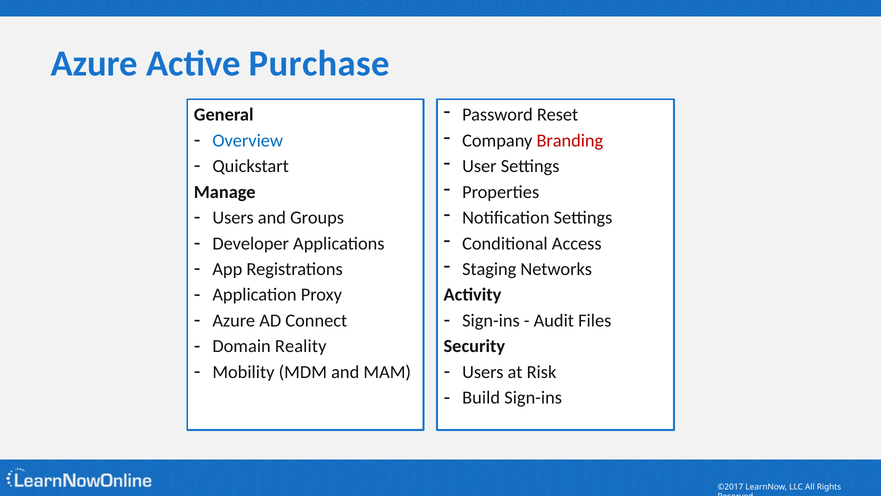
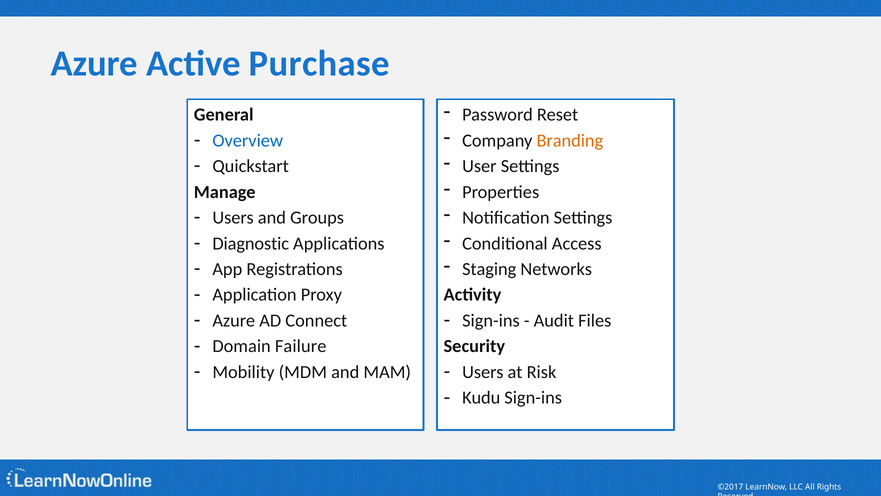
Branding colour: red -> orange (570, 140)
Developer: Developer -> Diagnostic (251, 243)
Reality: Reality -> Failure (301, 346)
Build: Build -> Kudu (481, 397)
